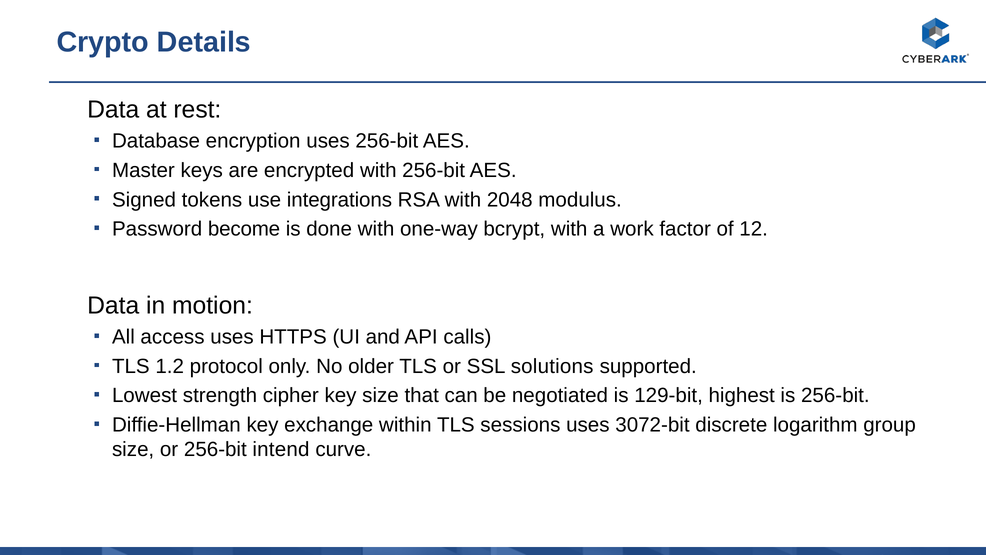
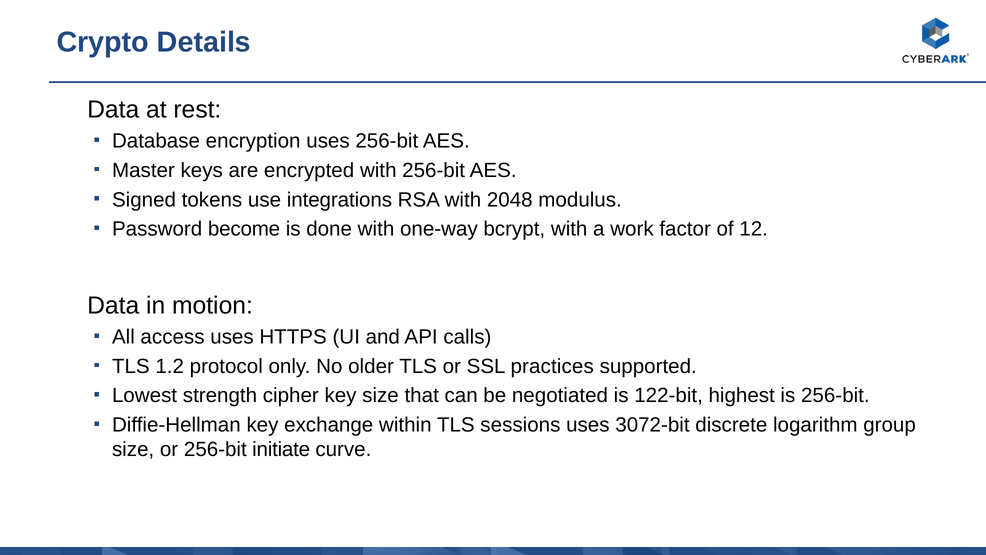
solutions: solutions -> practices (552, 366)
129-bit: 129-bit -> 122-bit (669, 395)
intend: intend -> initiate (281, 449)
